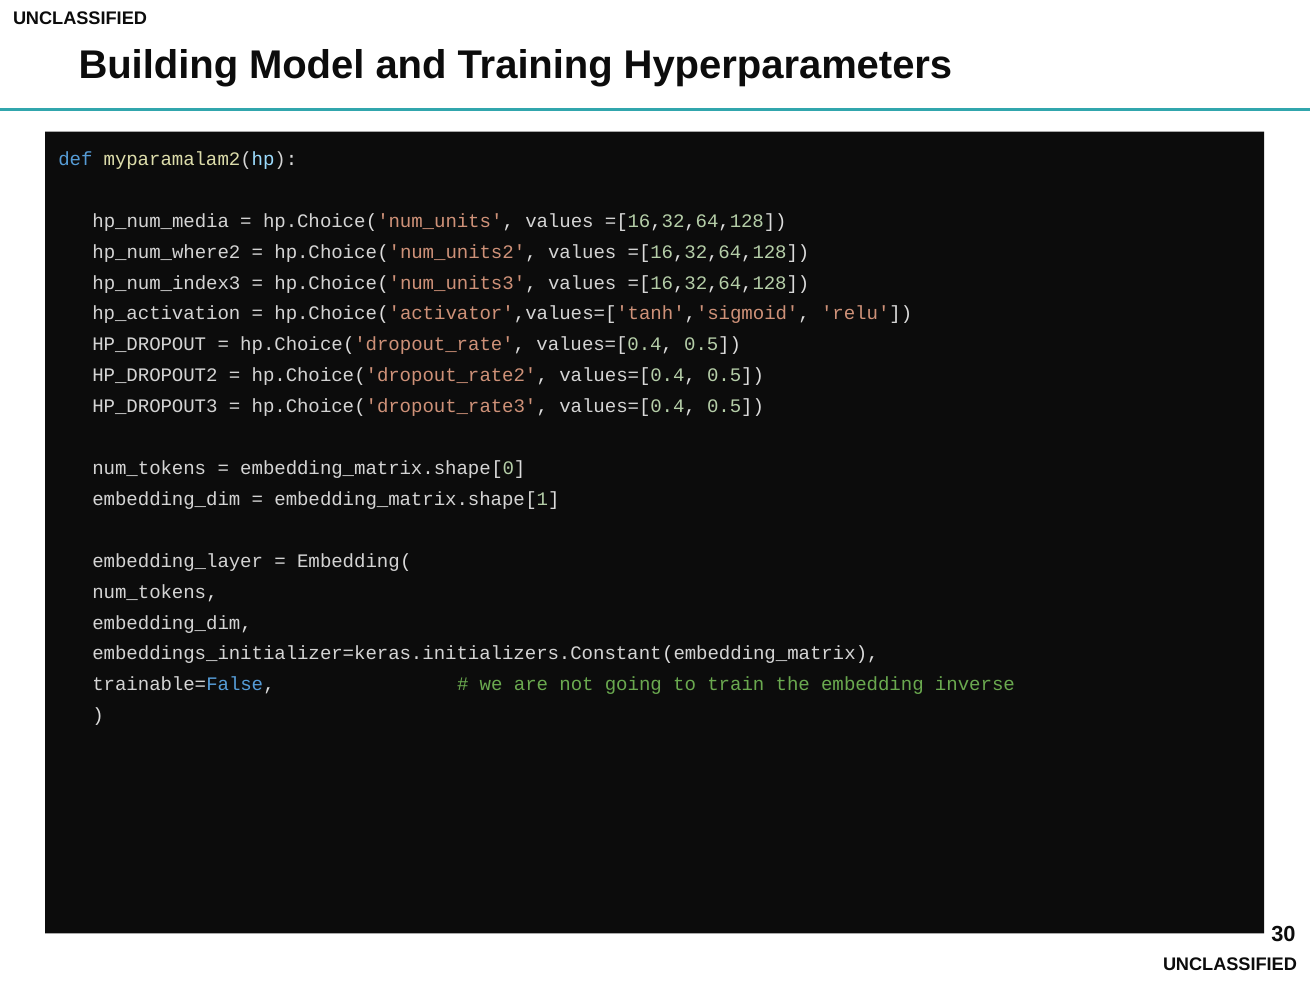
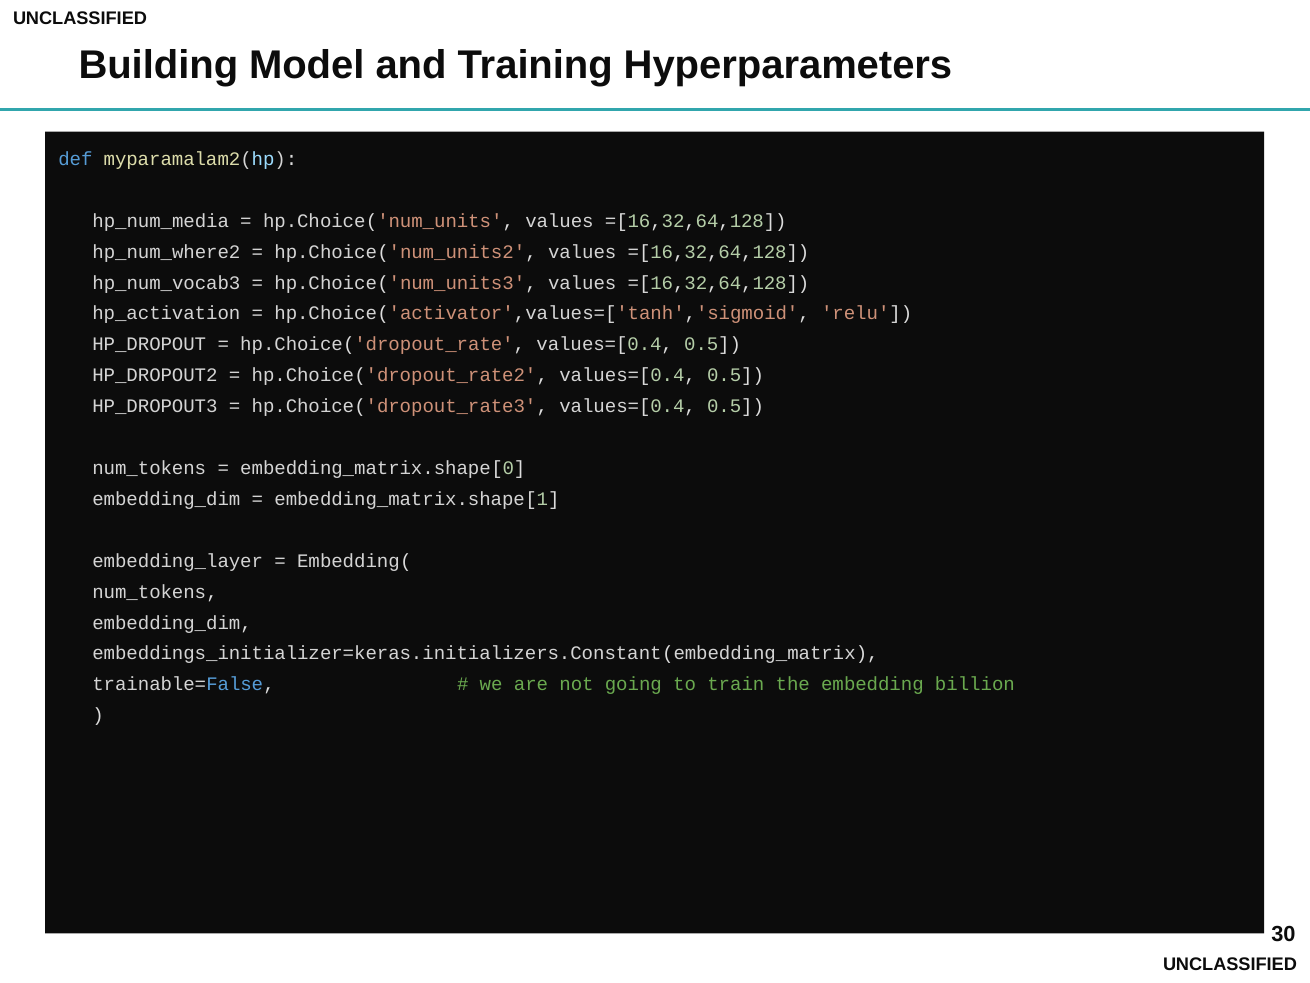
hp_num_index3: hp_num_index3 -> hp_num_vocab3 (166, 283)
inverse: inverse -> billion (975, 684)
